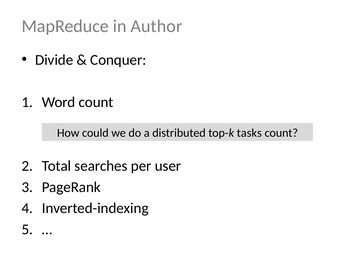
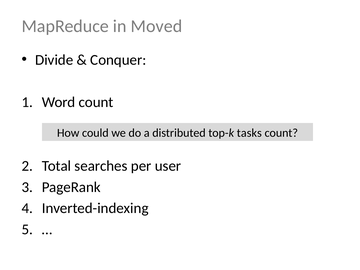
Author: Author -> Moved (156, 26)
